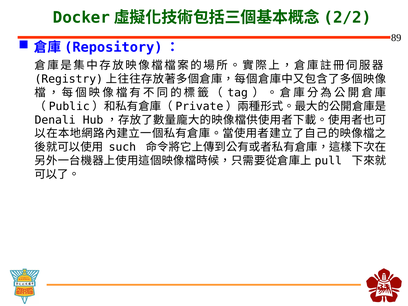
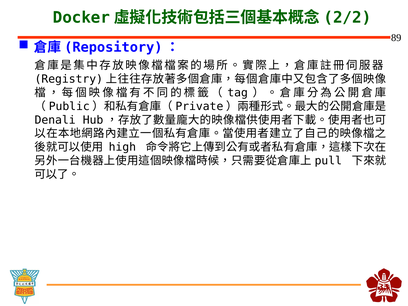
such: such -> high (122, 147)
